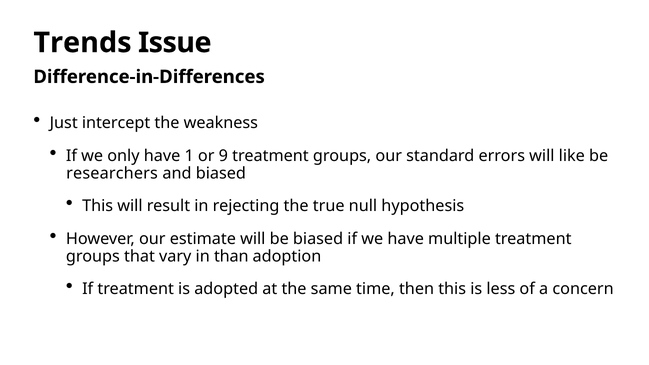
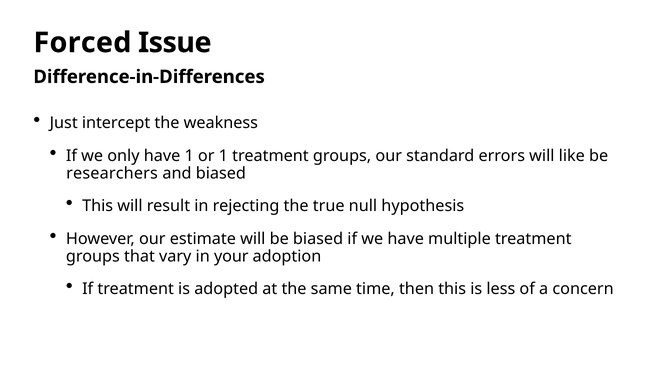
Trends: Trends -> Forced (82, 43)
or 9: 9 -> 1 (223, 156)
than: than -> your (231, 256)
